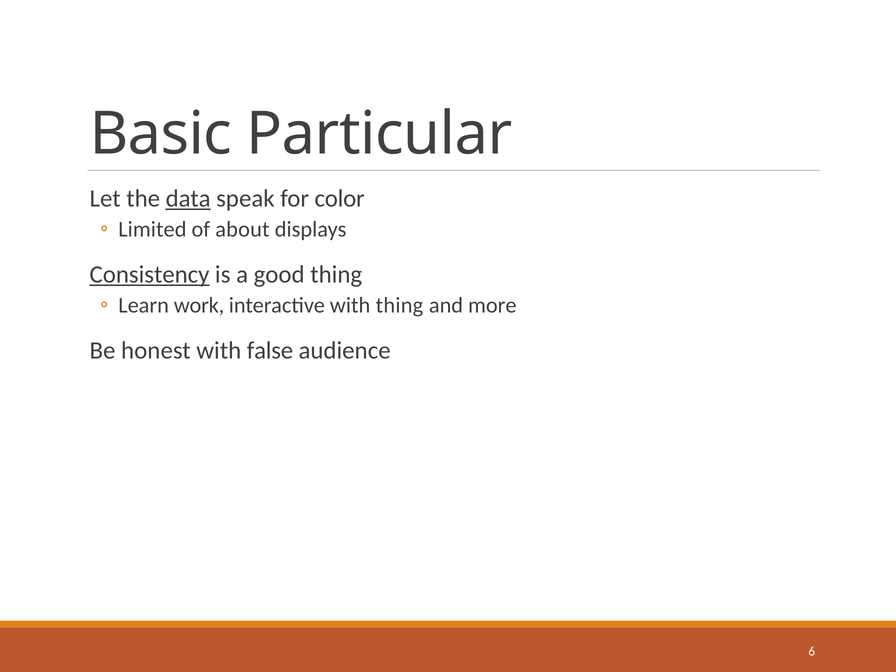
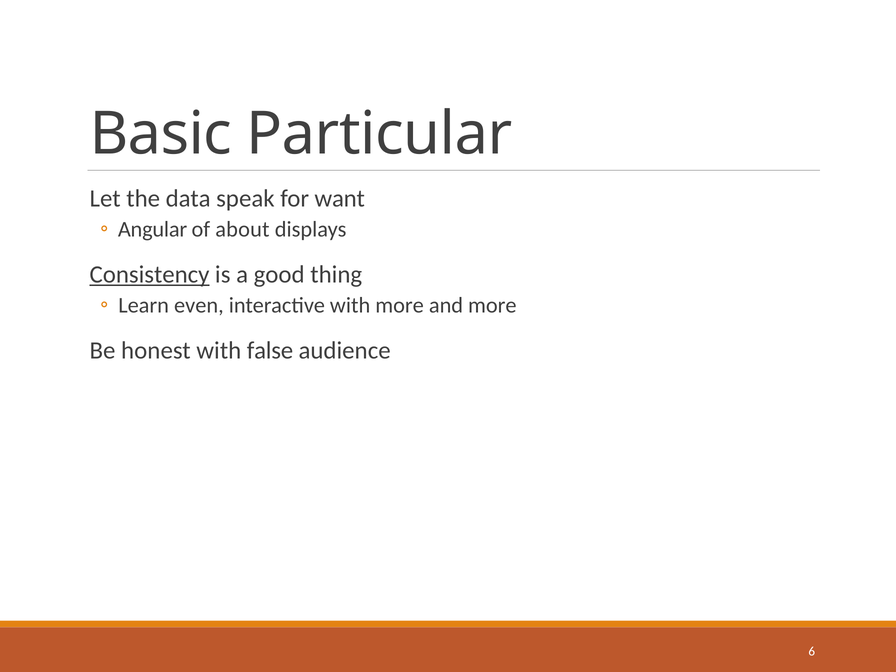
data underline: present -> none (188, 199)
color: color -> want (340, 199)
Limited: Limited -> Angular (153, 229)
work: work -> even (199, 305)
with thing: thing -> more (400, 305)
